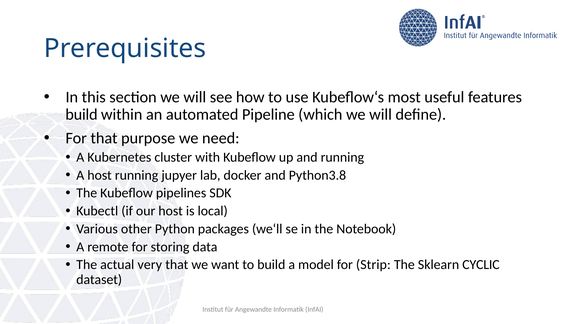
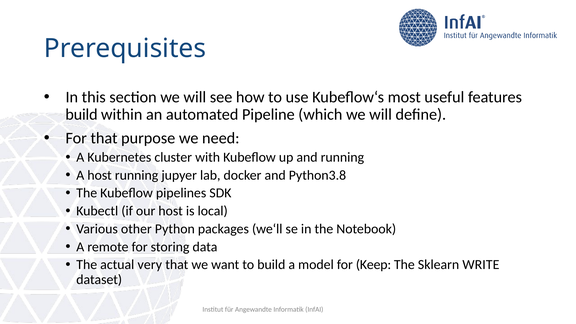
Strip: Strip -> Keep (373, 265)
CYCLIC: CYCLIC -> WRITE (481, 265)
